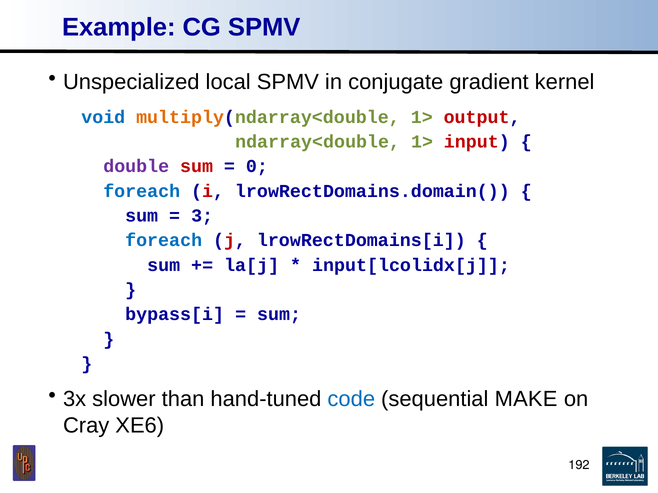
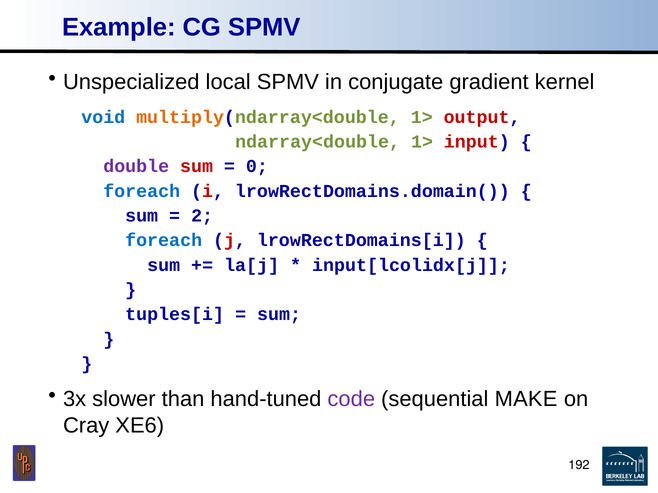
3: 3 -> 2 (202, 216)
bypass[i: bypass[i -> tuples[i (175, 315)
code colour: blue -> purple (351, 399)
